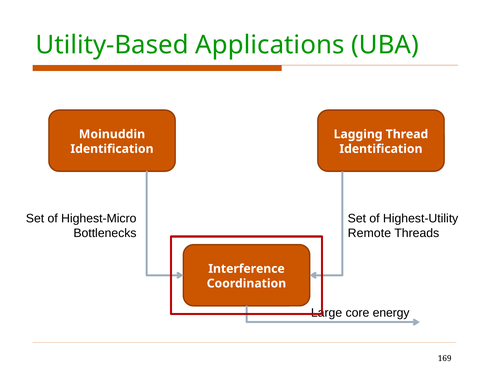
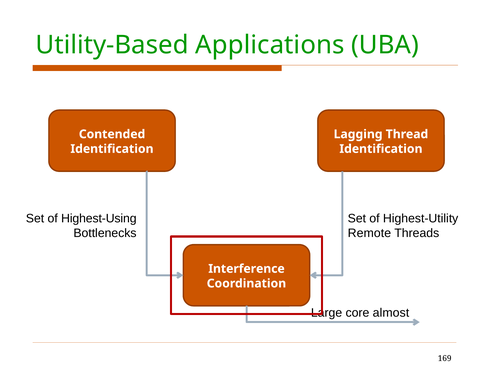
Moinuddin: Moinuddin -> Contended (112, 134)
Highest-Micro: Highest-Micro -> Highest-Using (99, 218)
energy: energy -> almost (391, 313)
